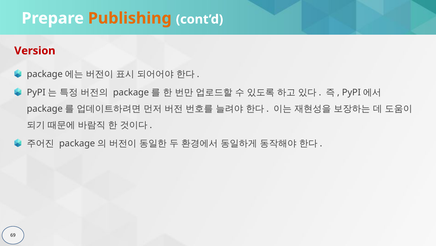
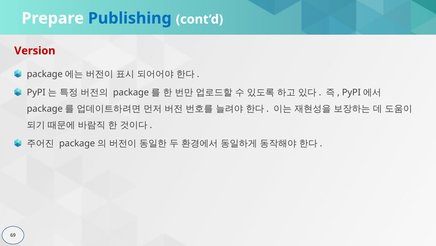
Publishing colour: orange -> blue (130, 18)
